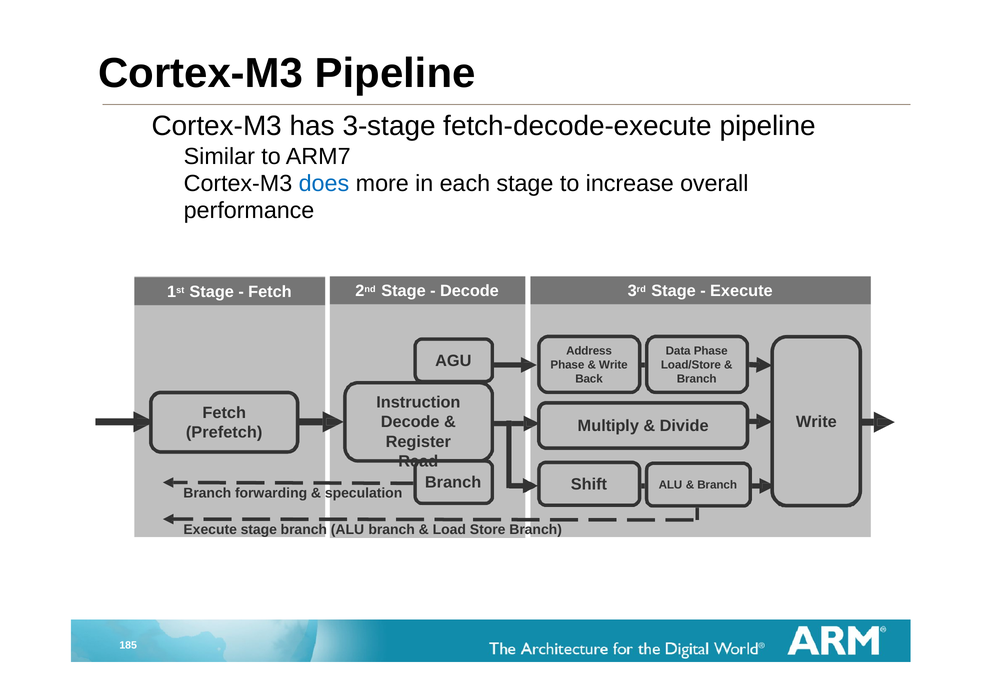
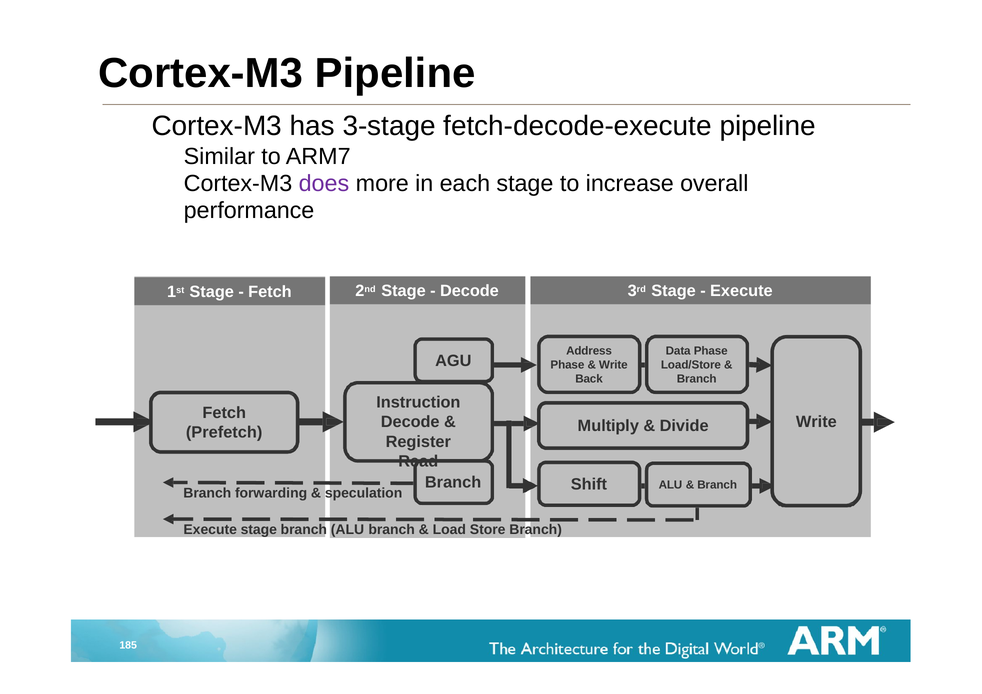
does colour: blue -> purple (324, 184)
